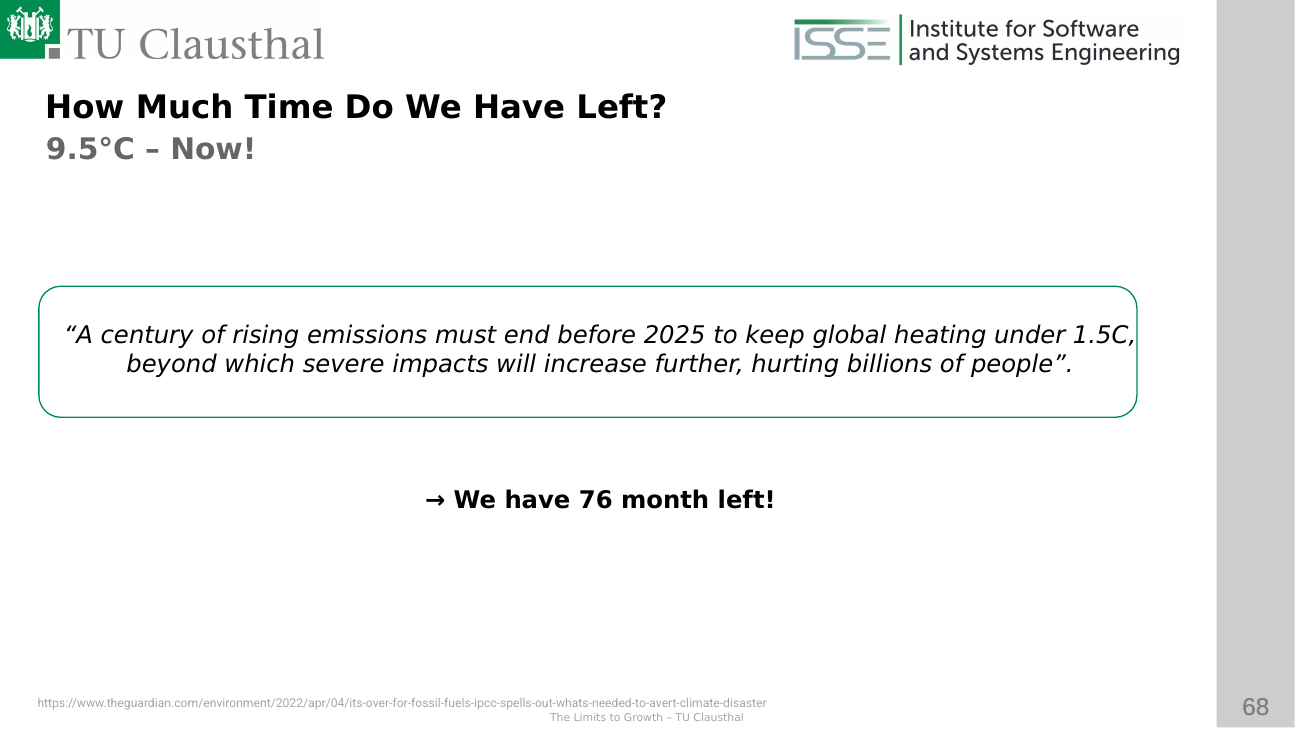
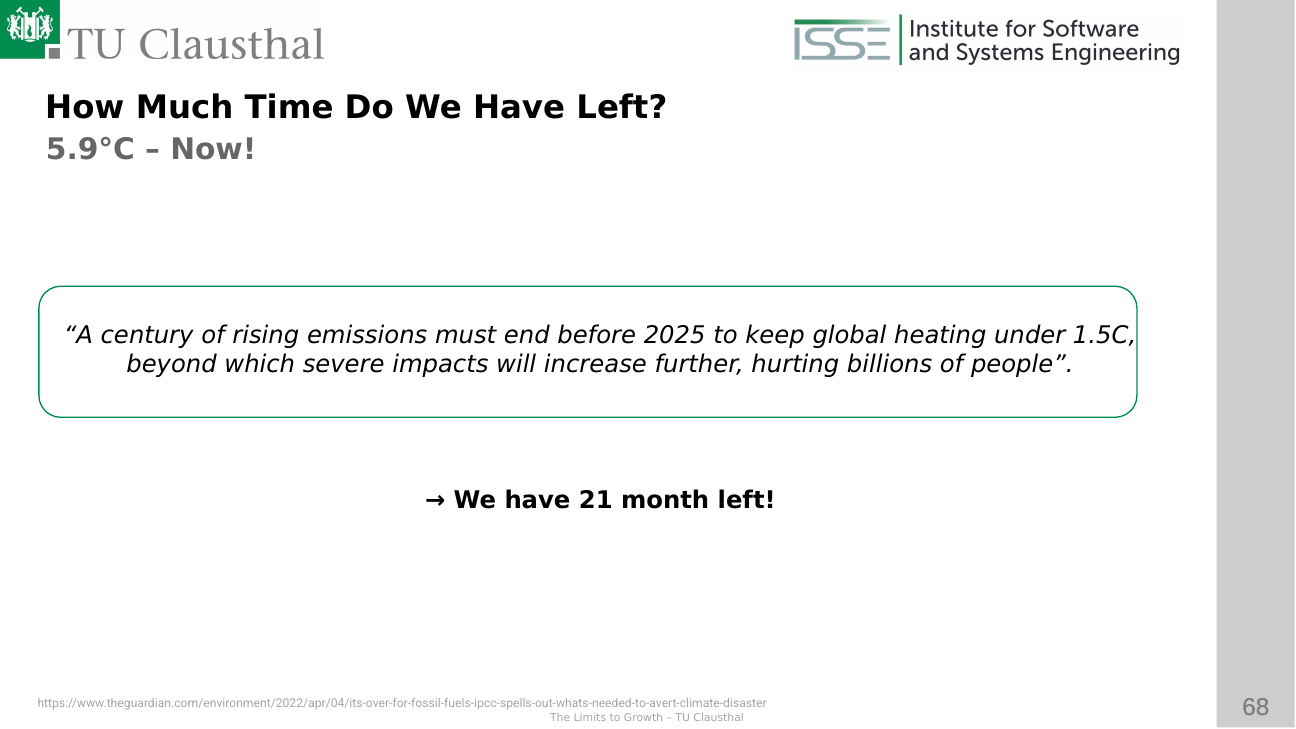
9.5°C: 9.5°C -> 5.9°C (90, 150)
76: 76 -> 21 (596, 501)
